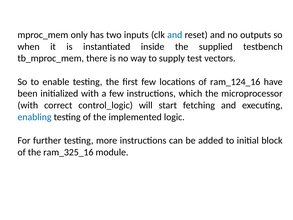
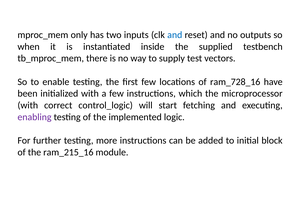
ram_124_16: ram_124_16 -> ram_728_16 (235, 82)
enabling colour: blue -> purple (35, 117)
ram_325_16: ram_325_16 -> ram_215_16 (68, 152)
